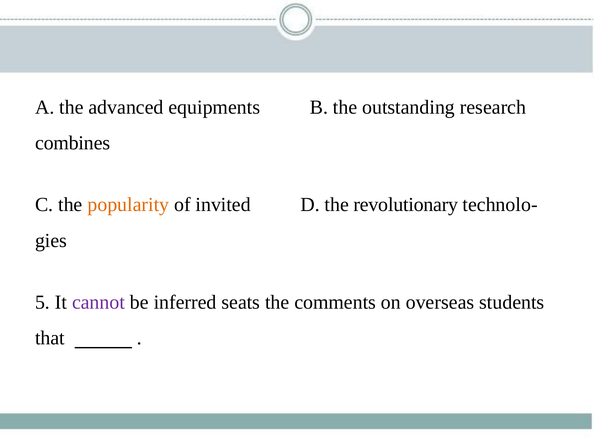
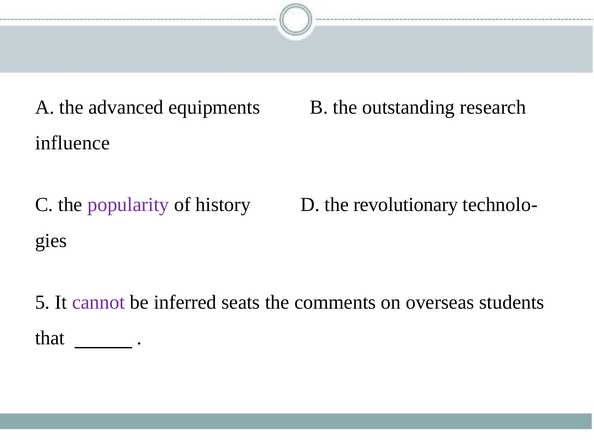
combines: combines -> influence (72, 143)
popularity colour: orange -> purple (128, 204)
invited: invited -> history (223, 204)
